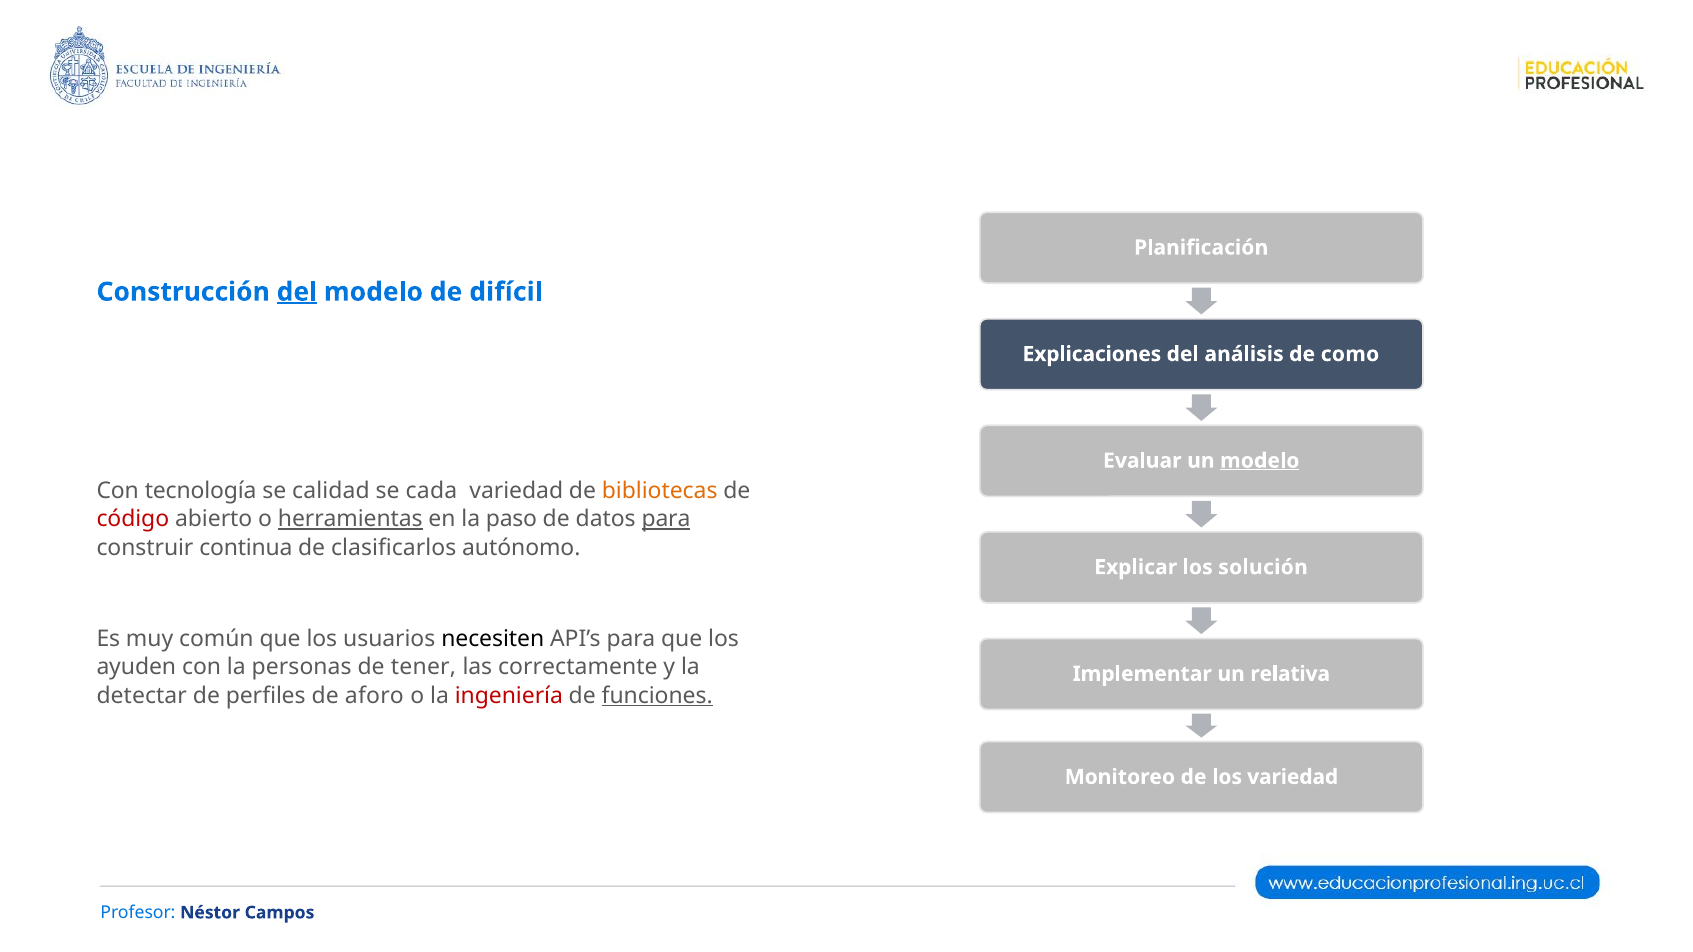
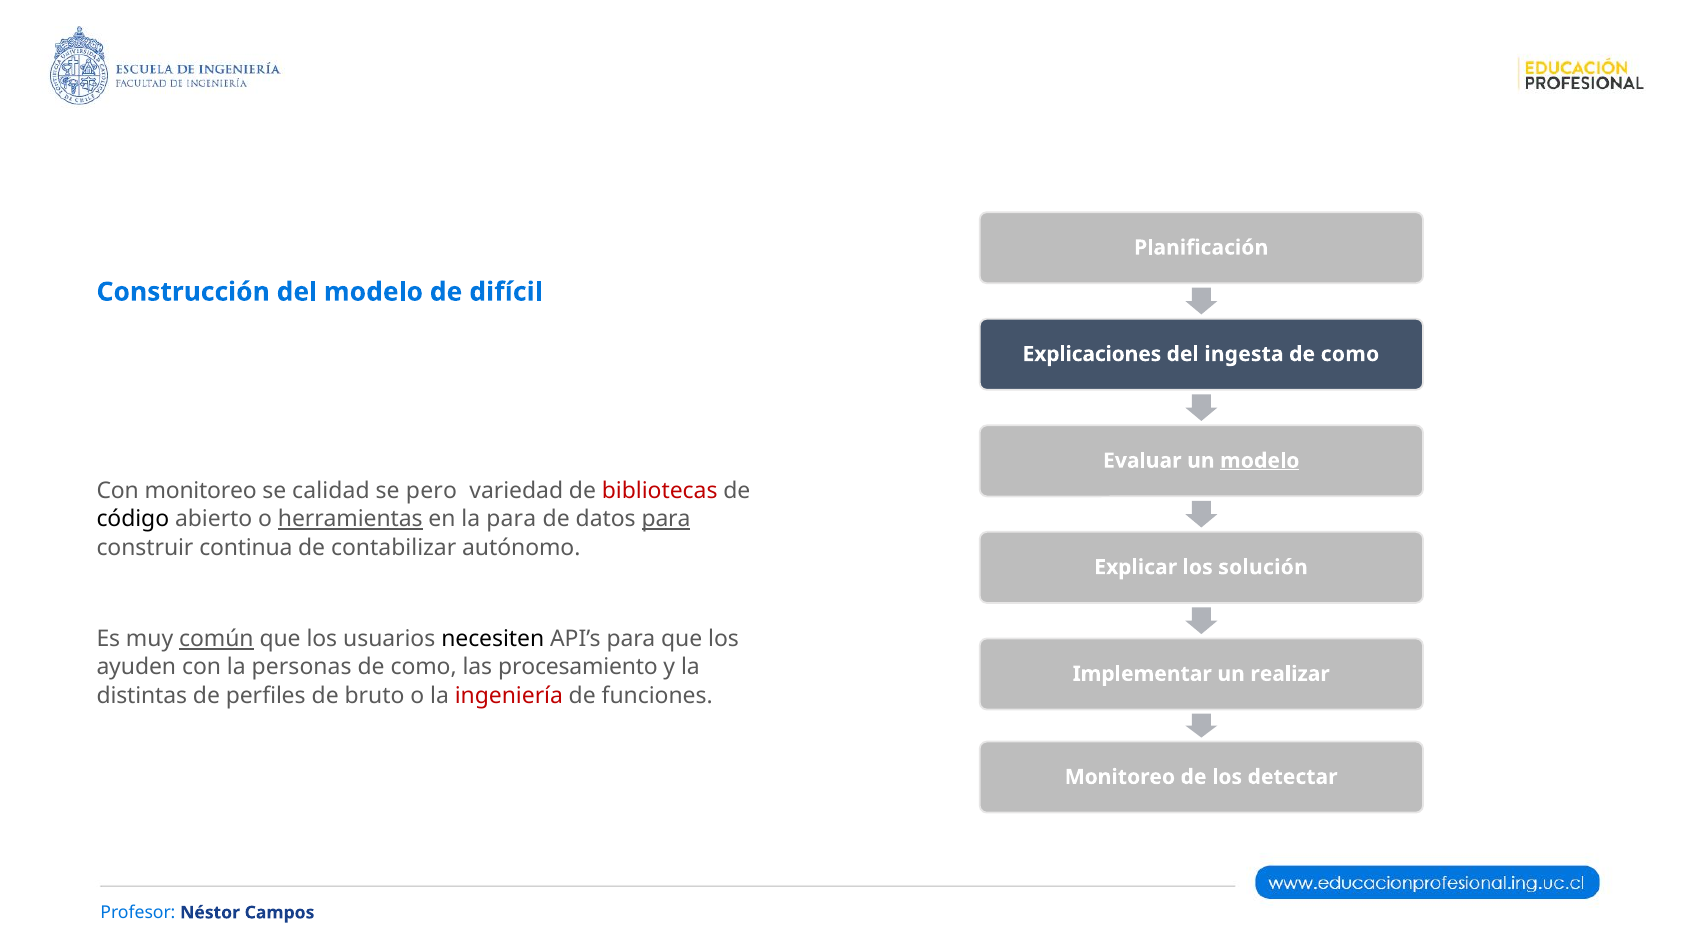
del underline: present -> none (297, 292)
análisis: análisis -> ingesta (1244, 354)
Con tecnología: tecnología -> monitoreo (201, 491)
cada: cada -> pero (431, 491)
bibliotecas colour: orange -> red (660, 491)
código colour: red -> black (133, 519)
la paso: paso -> para (511, 519)
clasificarlos: clasificarlos -> contabilizar (394, 548)
común underline: none -> present (216, 639)
tener: tener -> como (424, 667)
correctamente: correctamente -> procesamiento (578, 667)
relativa: relativa -> realizar (1290, 674)
detectar: detectar -> distintas (142, 696)
aforo: aforo -> bruto (375, 696)
funciones underline: present -> none (657, 696)
los variedad: variedad -> detectar (1293, 777)
